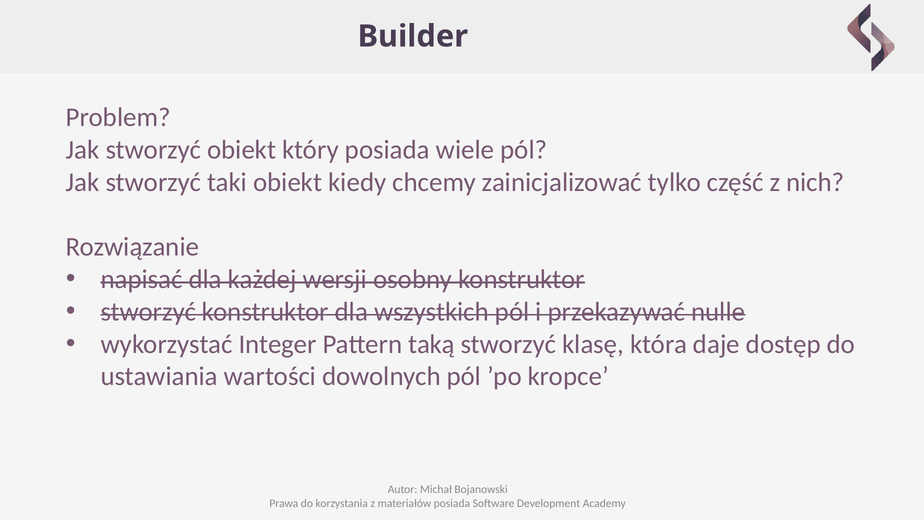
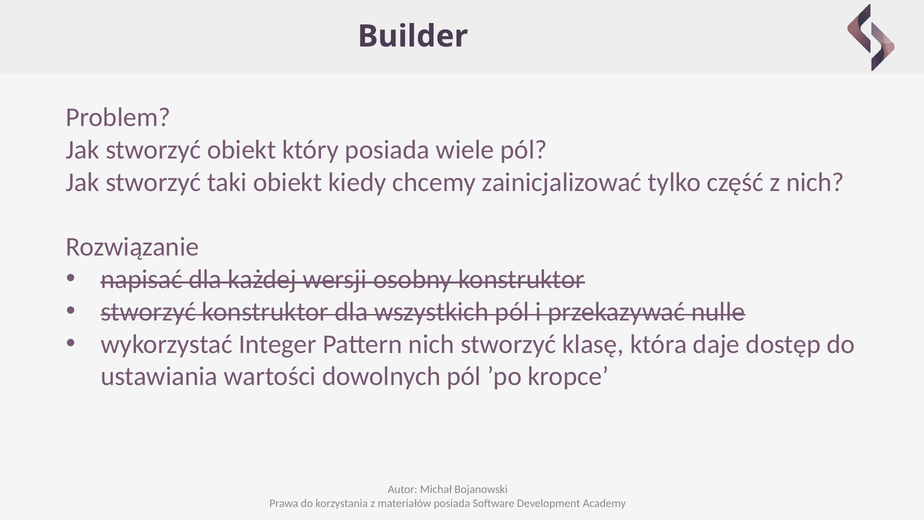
Pattern taką: taką -> nich (431, 344)
